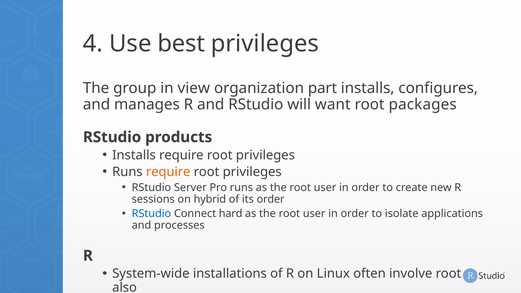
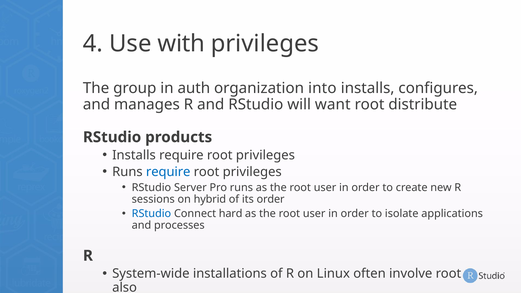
best: best -> with (181, 44)
view: view -> auth (194, 88)
part: part -> into (322, 88)
packages: packages -> distribute (423, 105)
require colour: orange -> blue (168, 172)
